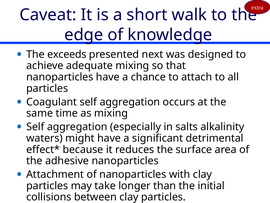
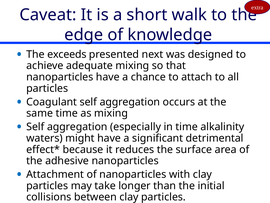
in salts: salts -> time (187, 126)
